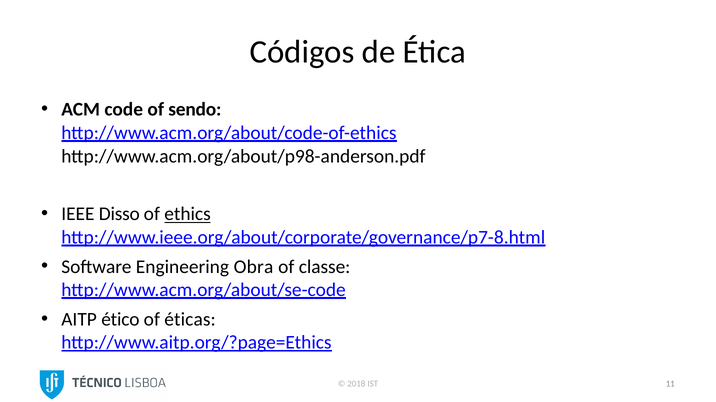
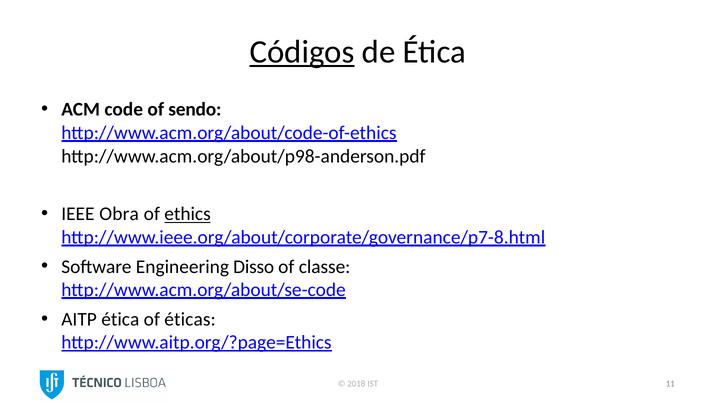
Códigos underline: none -> present (302, 52)
Disso: Disso -> Obra (119, 214)
Obra: Obra -> Disso (254, 267)
AITP ético: ético -> ética (120, 320)
